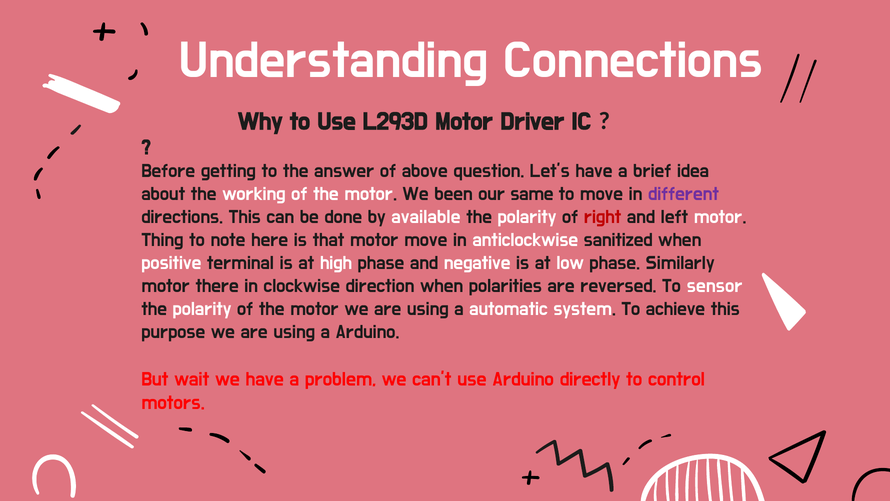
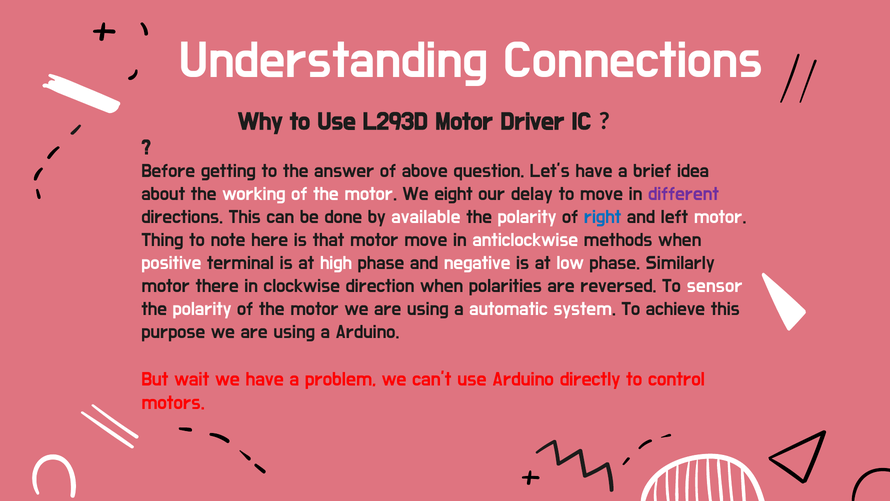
been: been -> eight (454, 194)
same: same -> delay (532, 194)
right colour: red -> blue (603, 217)
sanitized: sanitized -> methods (618, 240)
